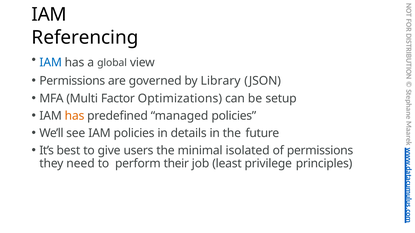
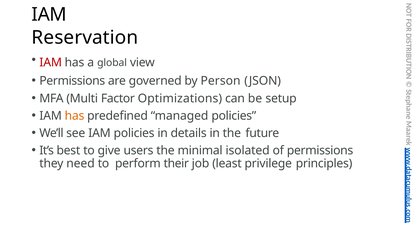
Referencing: Referencing -> Reservation (85, 38)
IAM colour: blue -> red (51, 63)
Library: Library -> Person (221, 81)
